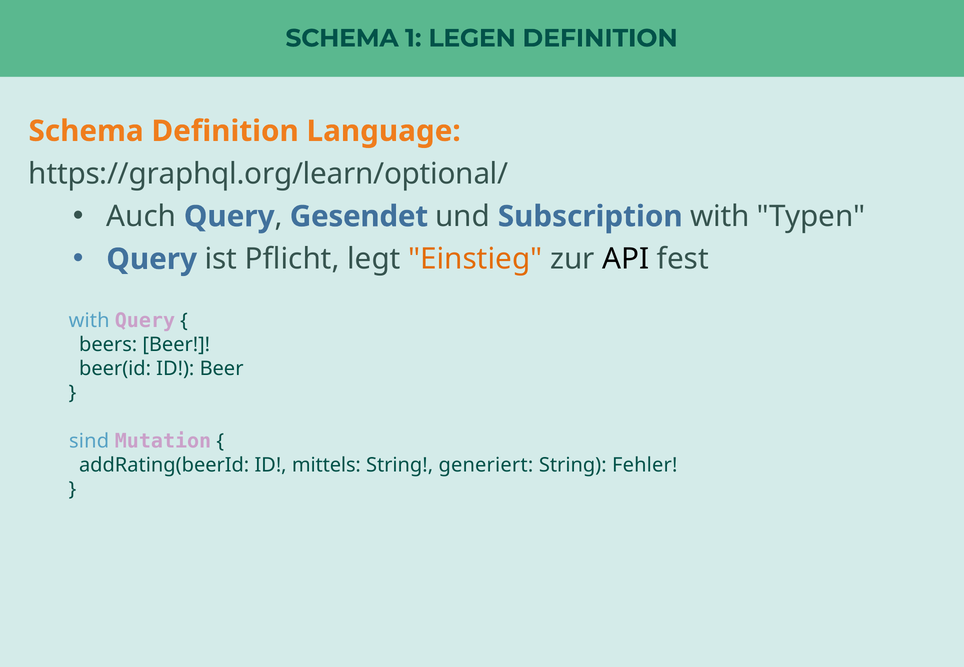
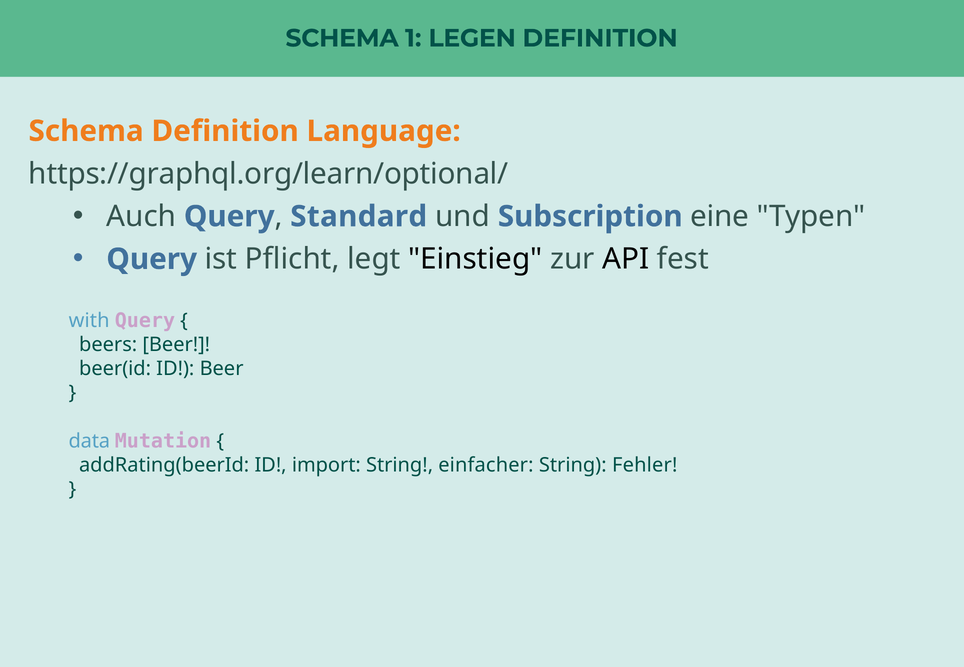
Gesendet: Gesendet -> Standard (359, 217)
Subscription with: with -> eine (720, 217)
Einstieg colour: orange -> black (475, 259)
sind: sind -> data (89, 441)
mittels: mittels -> import (326, 465)
generiert: generiert -> einfacher (486, 465)
